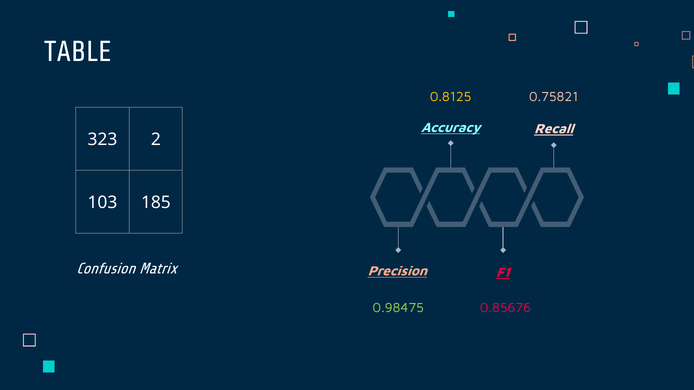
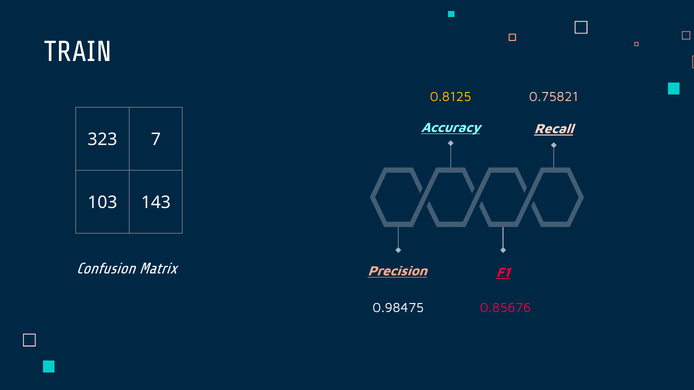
TABLE: TABLE -> TRAIN (78, 52)
2: 2 -> 7 (156, 140)
185: 185 -> 143 (156, 203)
0.98475 colour: light green -> white (398, 308)
